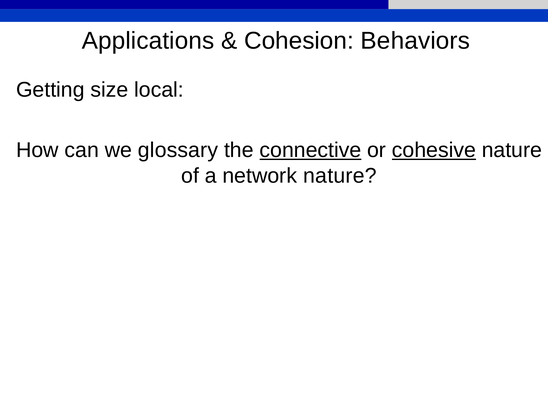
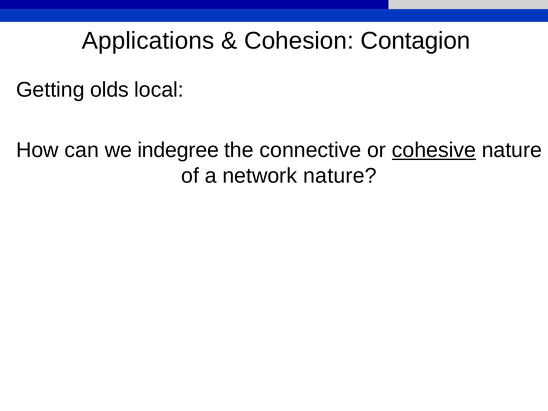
Behaviors: Behaviors -> Contagion (416, 41)
size: size -> olds (110, 90)
glossary: glossary -> indegree (178, 150)
connective underline: present -> none (310, 150)
